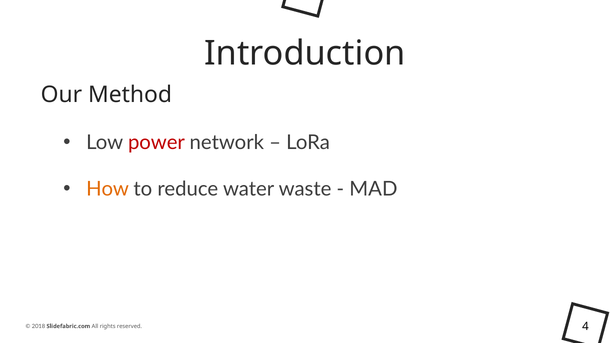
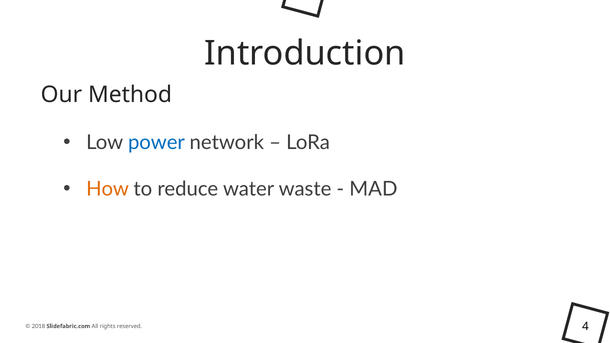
power colour: red -> blue (156, 143)
